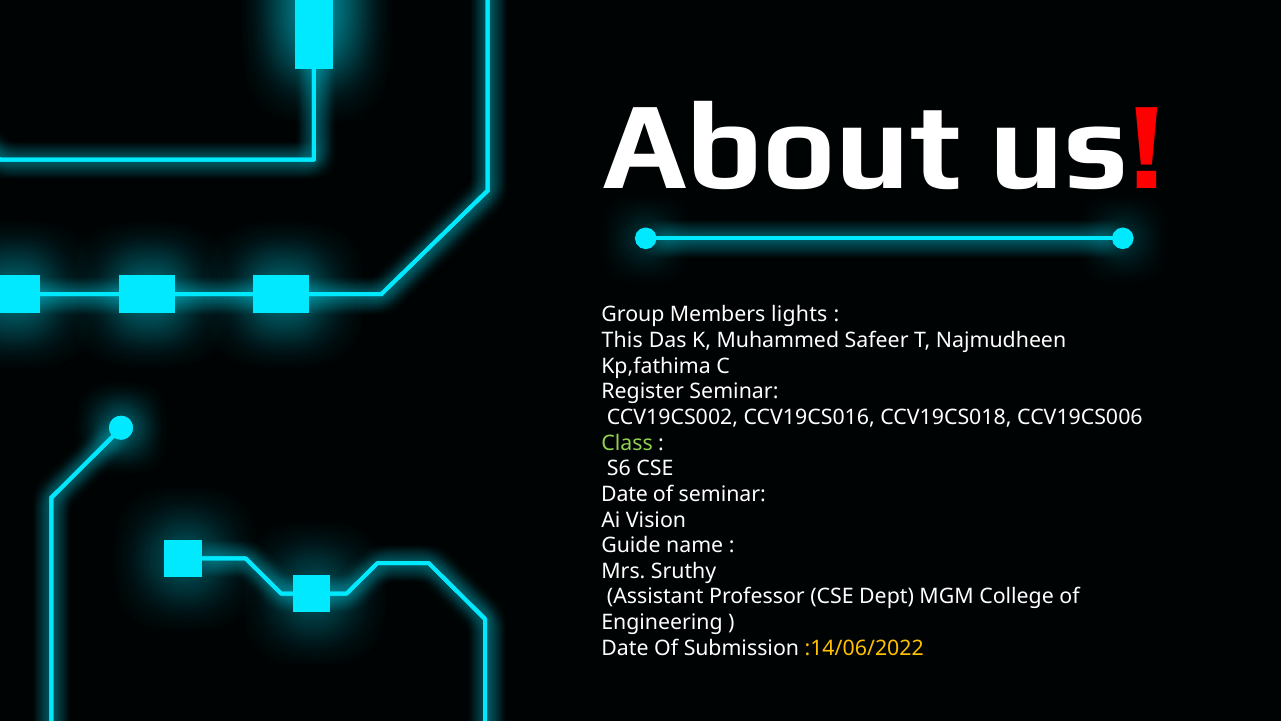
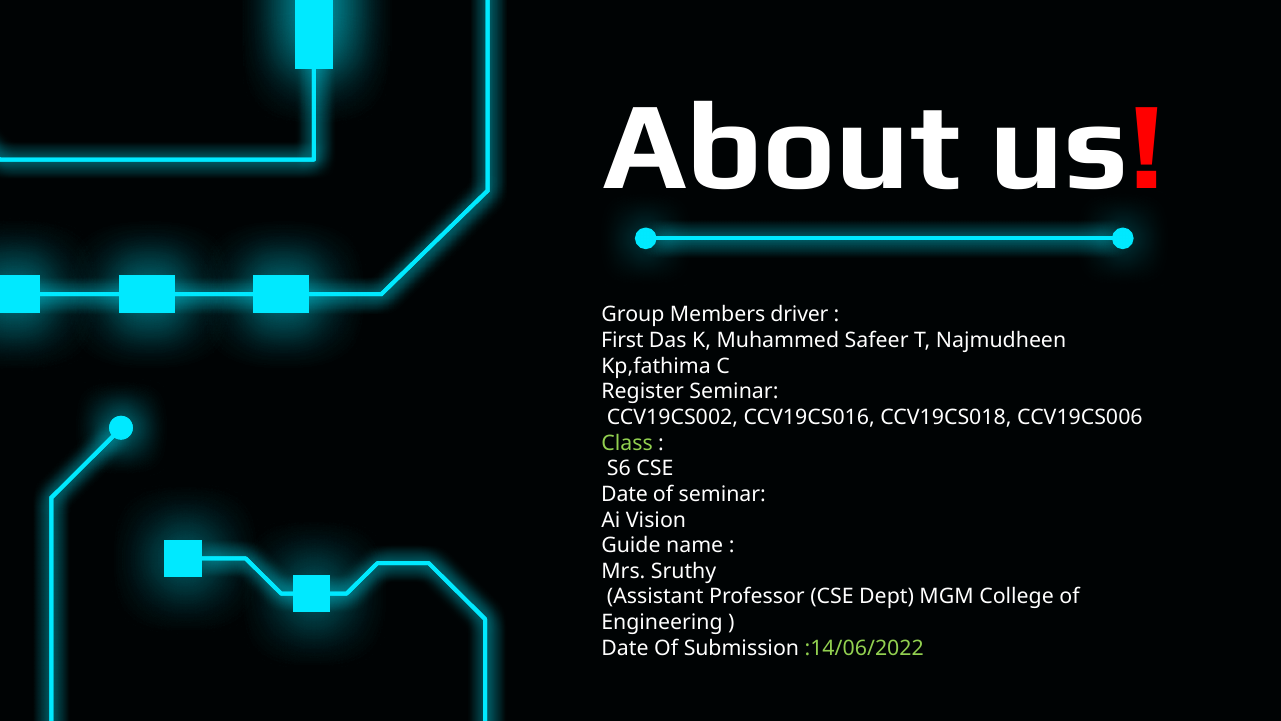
lights: lights -> driver (800, 315)
This: This -> First (622, 340)
:14/06/2022 colour: yellow -> light green (864, 648)
